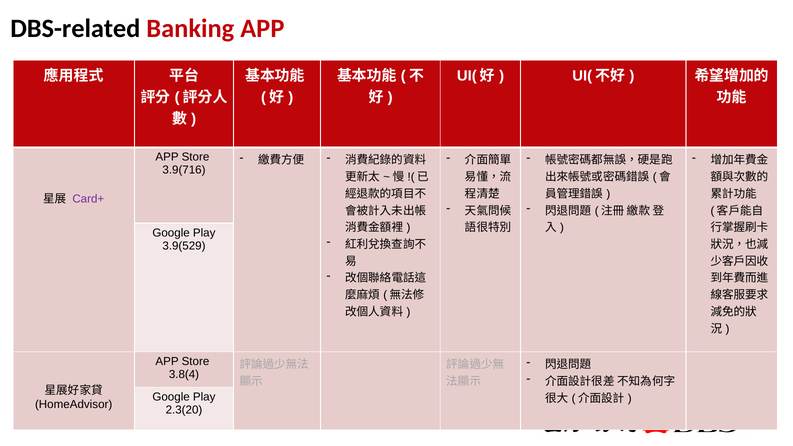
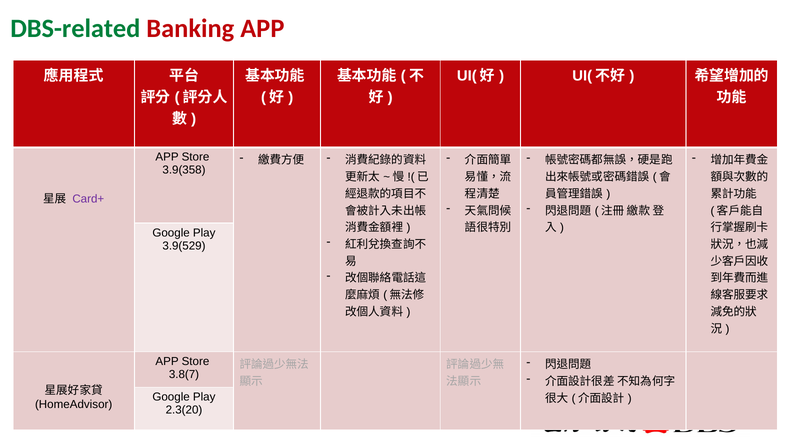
DBS-related colour: black -> green (75, 29)
3.9(716: 3.9(716 -> 3.9(358 (184, 170)
3.8(4: 3.8(4 -> 3.8(7 (184, 375)
